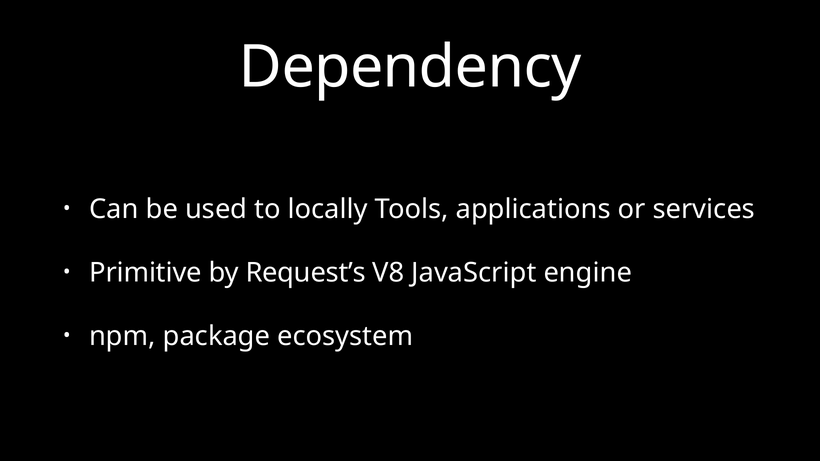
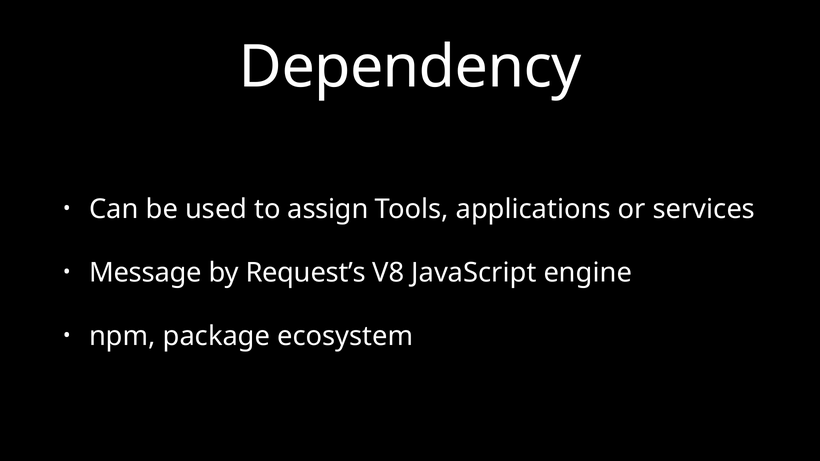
locally: locally -> assign (328, 209)
Primitive: Primitive -> Message (145, 273)
